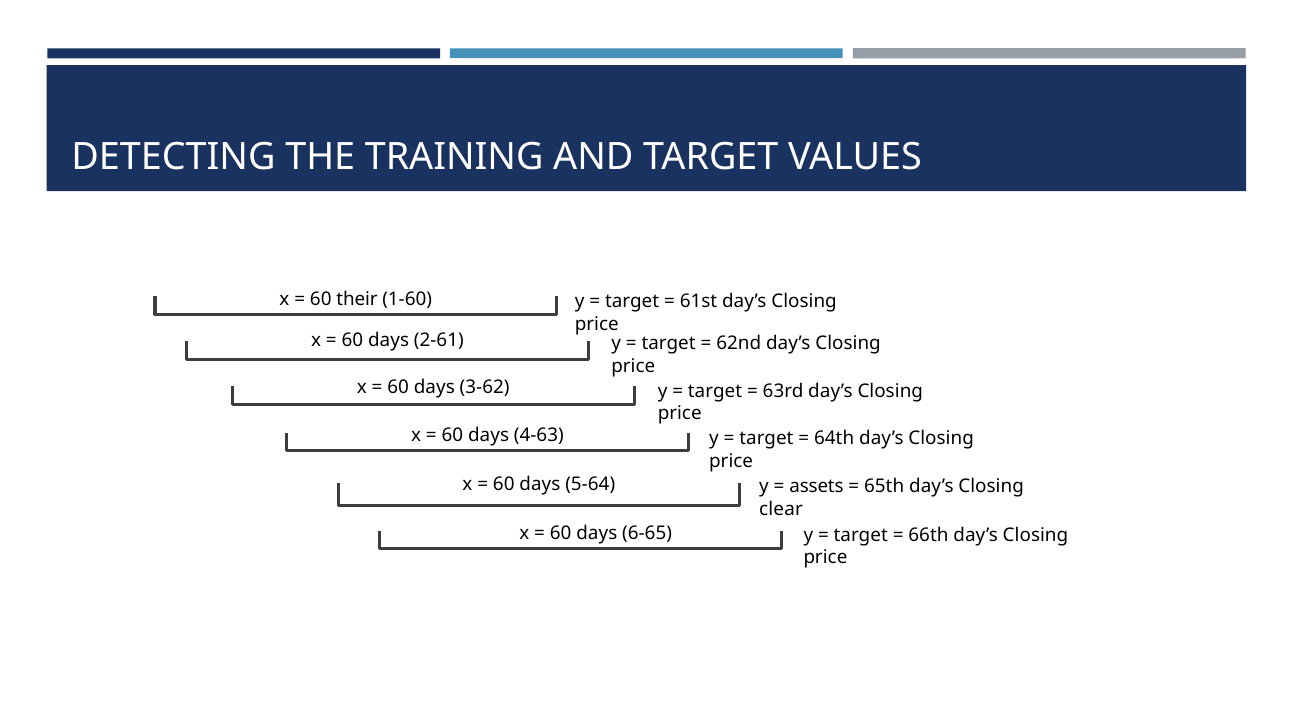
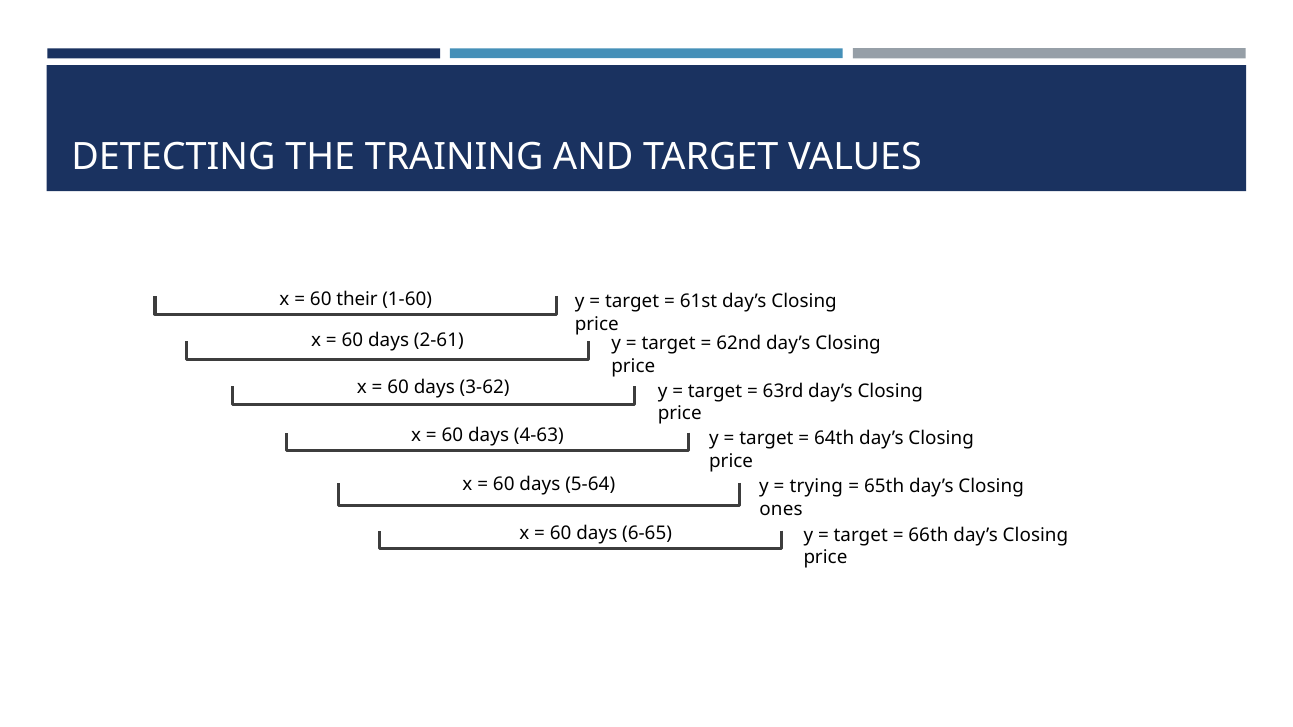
assets: assets -> trying (816, 487)
clear: clear -> ones (781, 509)
